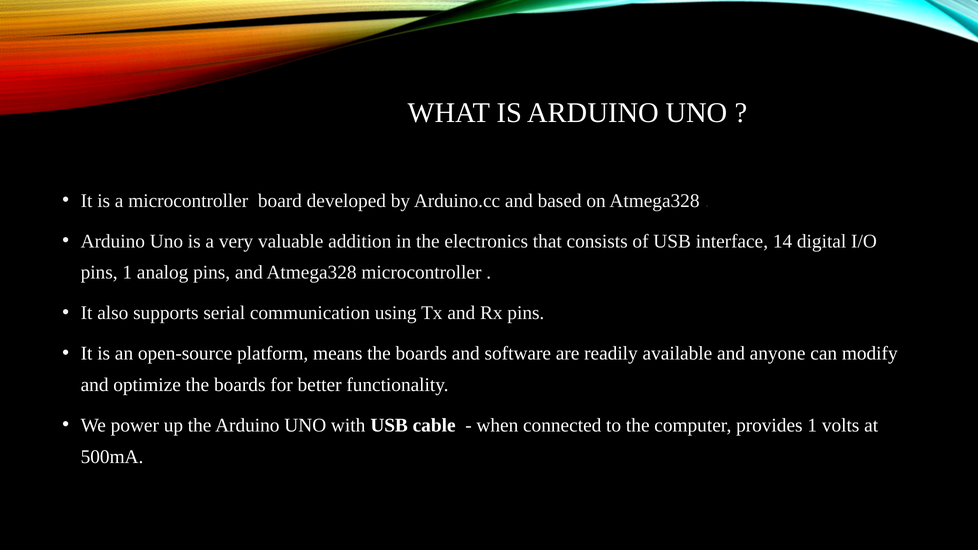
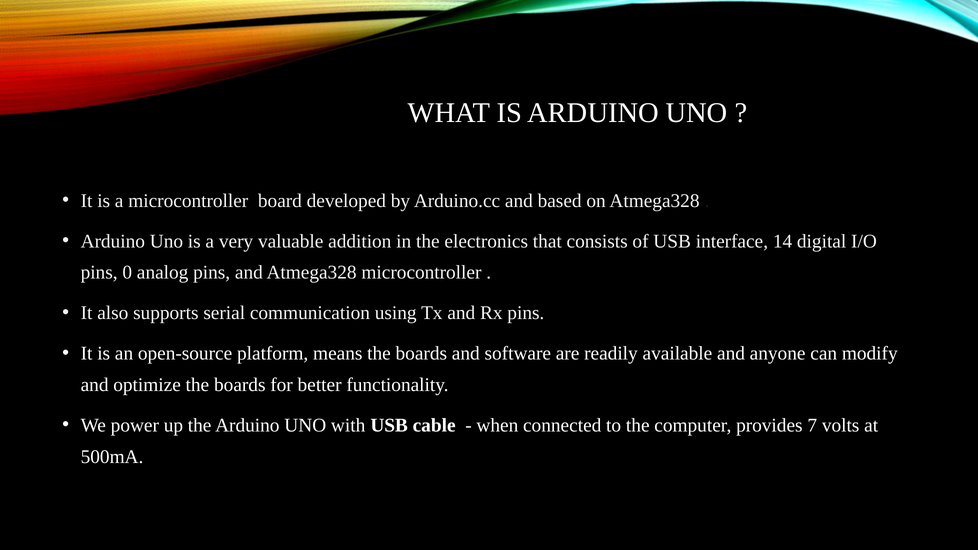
pins 1: 1 -> 0 (127, 273)
provides 1: 1 -> 7 (812, 425)
